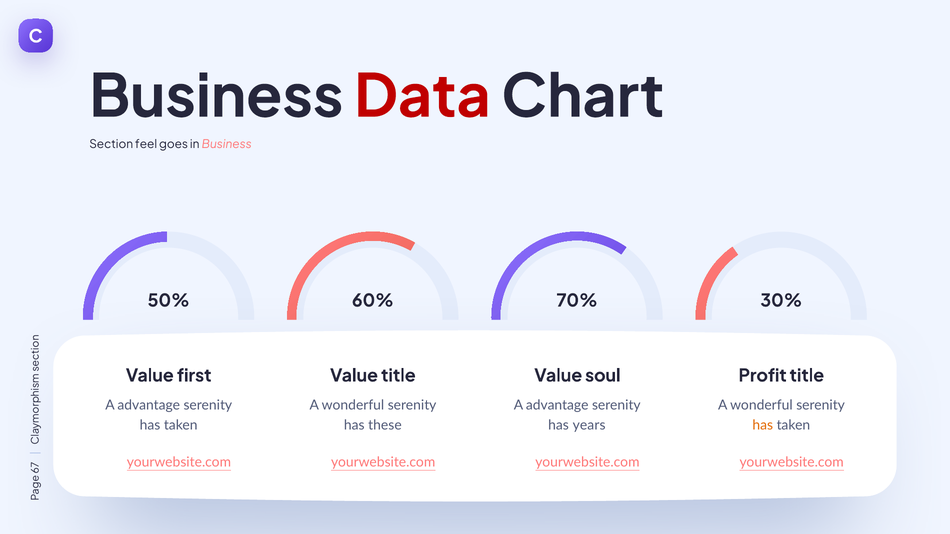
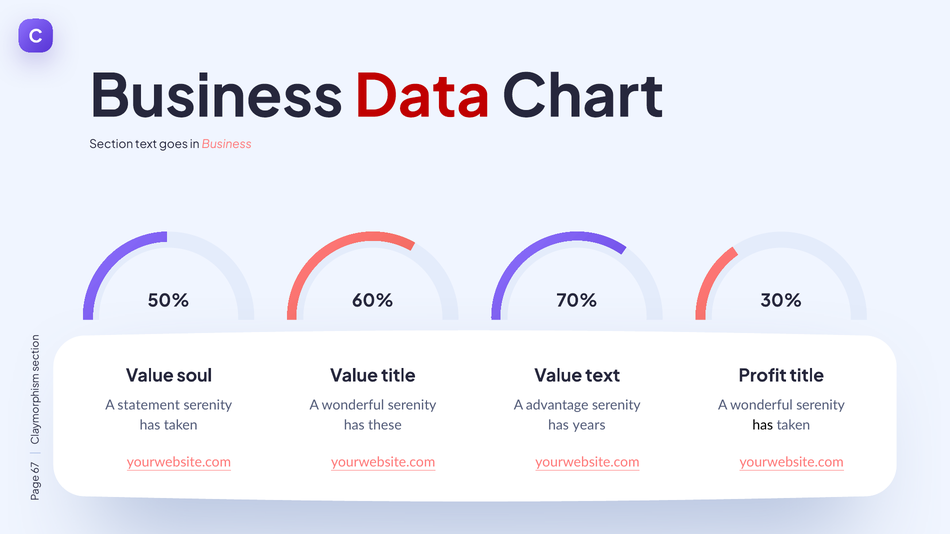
Section feel: feel -> text (146, 145)
first: first -> soul (194, 376)
Value soul: soul -> text (603, 376)
advantage: advantage -> statement (149, 405)
has colour: orange -> black (763, 425)
